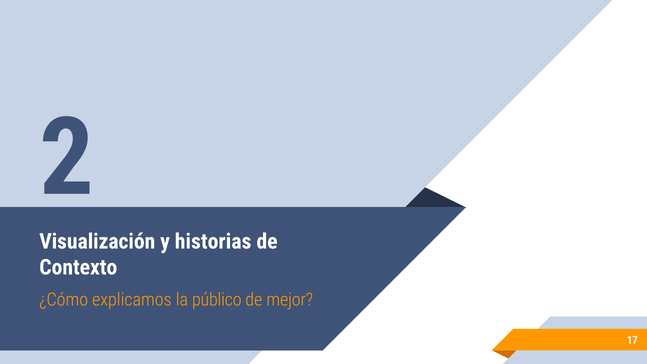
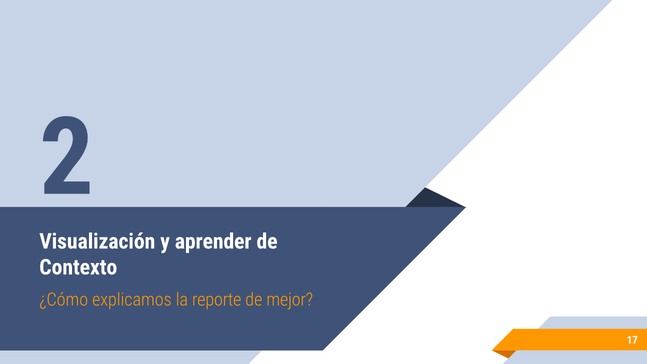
historias: historias -> aprender (213, 241)
público: público -> reporte (217, 300)
